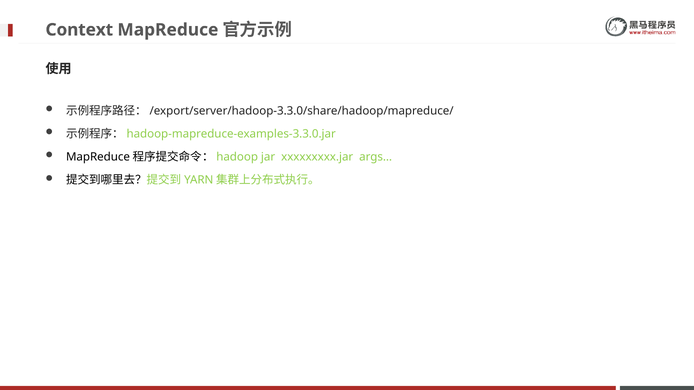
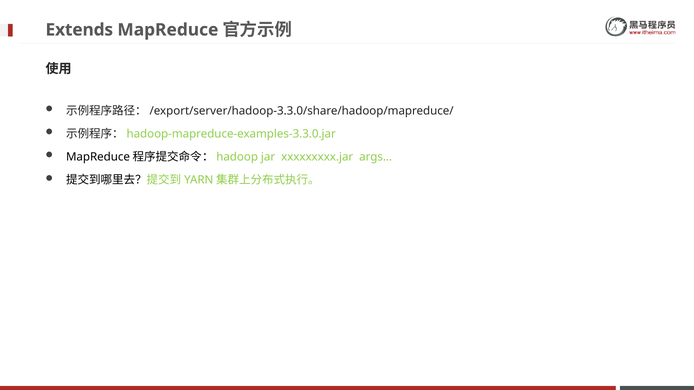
Context: Context -> Extends (79, 30)
